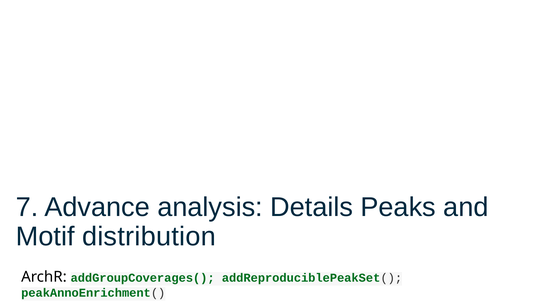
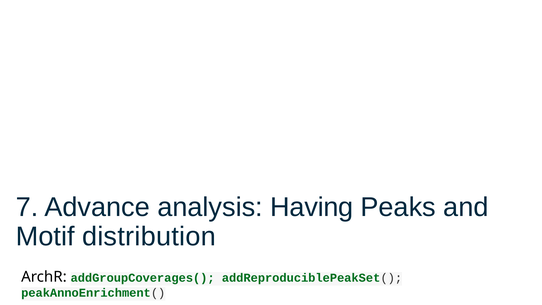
Details: Details -> Having (312, 207)
